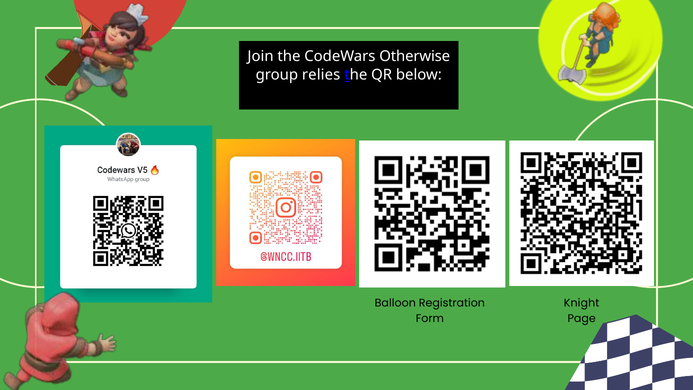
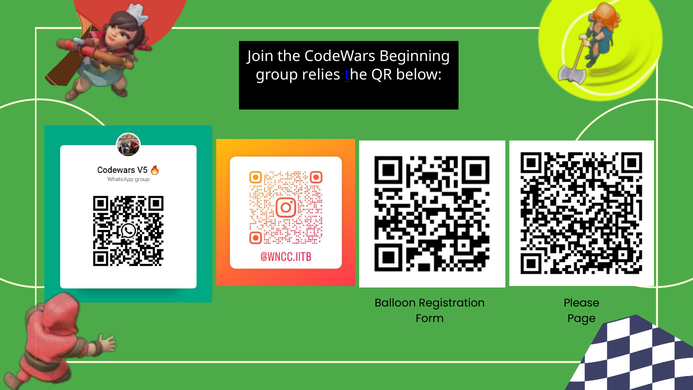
Otherwise: Otherwise -> Beginning (415, 56)
Knight: Knight -> Please (582, 303)
